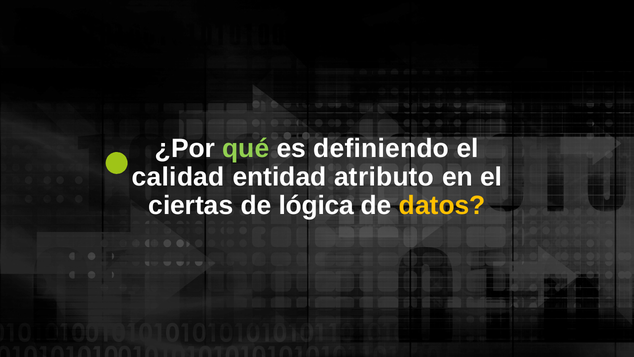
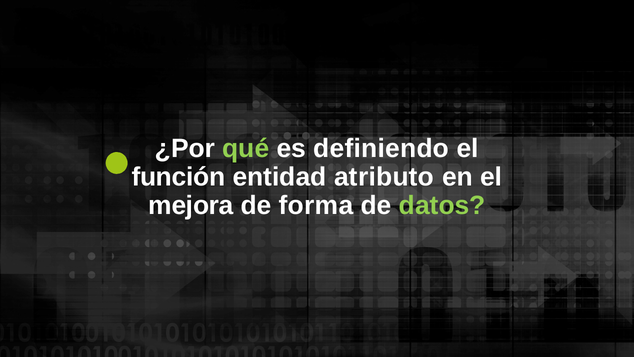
calidad: calidad -> función (178, 177)
ciertas: ciertas -> mejora (191, 205)
lógica: lógica -> forma (316, 205)
datos colour: yellow -> light green (442, 205)
